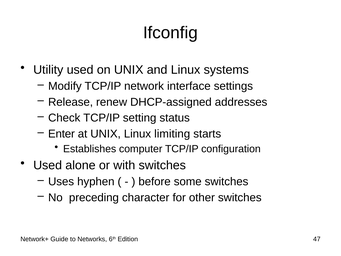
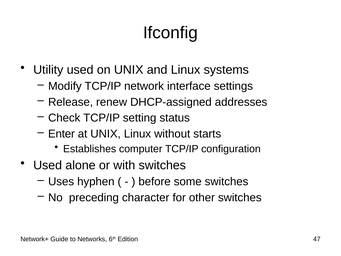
limiting: limiting -> without (172, 134)
